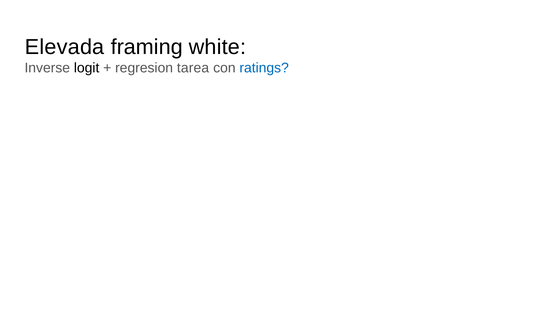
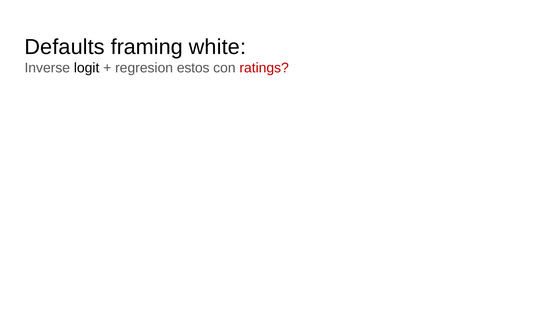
Elevada: Elevada -> Defaults (65, 47)
tarea: tarea -> estos (193, 68)
ratings colour: blue -> red (264, 68)
